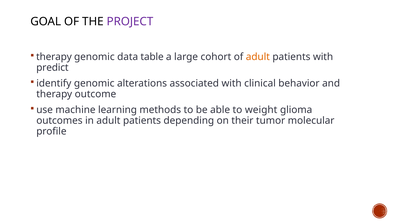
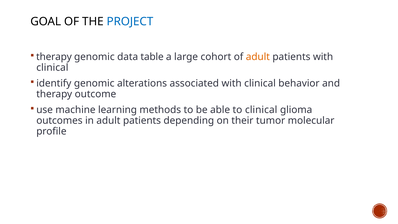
PROJECT colour: purple -> blue (130, 22)
predict: predict -> clinical (52, 68)
to weight: weight -> clinical (261, 110)
